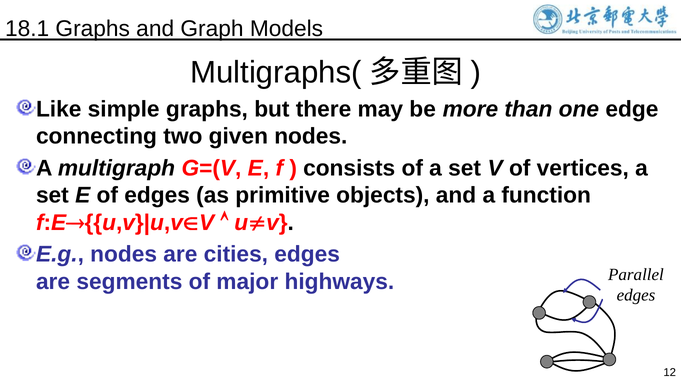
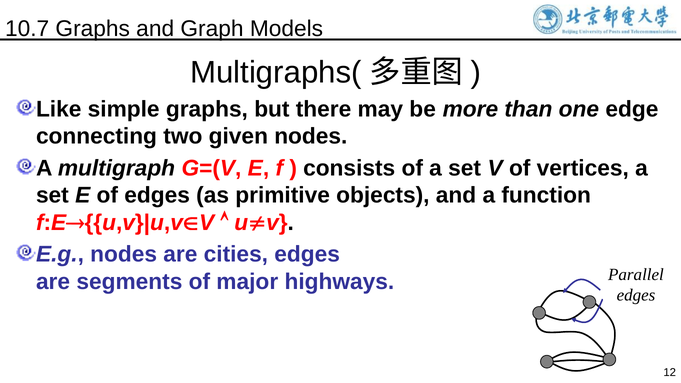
18.1: 18.1 -> 10.7 (27, 29)
